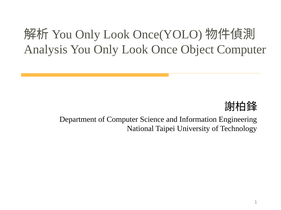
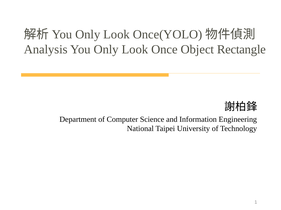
Object Computer: Computer -> Rectangle (241, 50)
